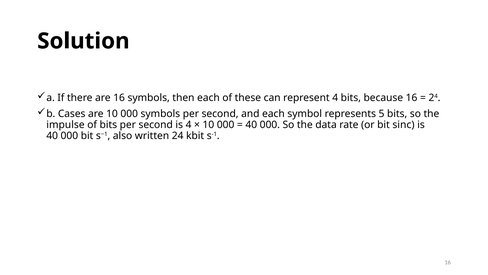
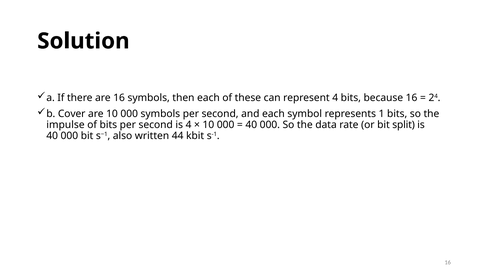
Cases: Cases -> Cover (72, 114)
5: 5 -> 1 (382, 114)
sinc: sinc -> split (404, 125)
written 24: 24 -> 44 (178, 136)
